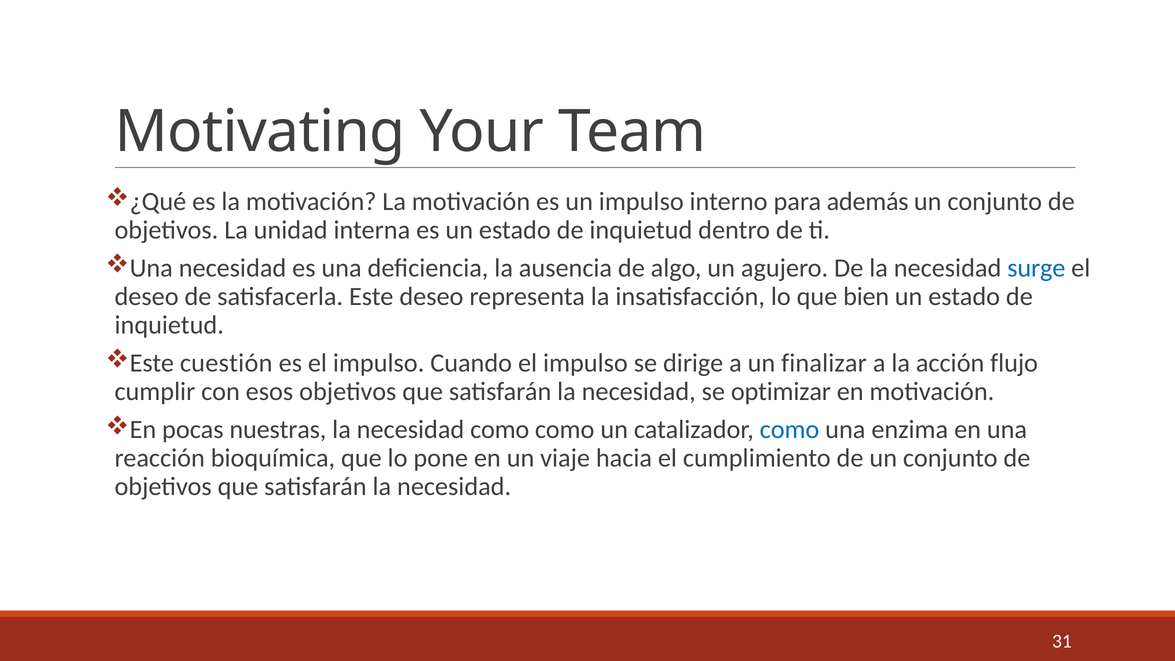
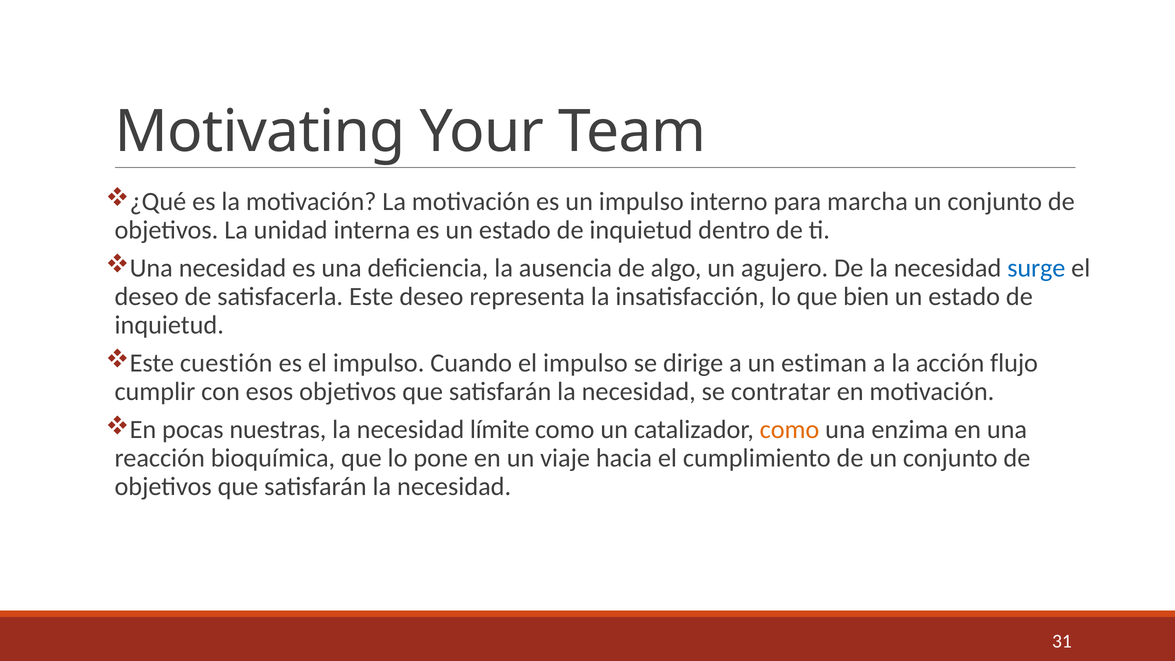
además: además -> marcha (867, 201)
finalizar: finalizar -> estiman (824, 363)
optimizar: optimizar -> contratar (781, 392)
necesidad como: como -> límite (500, 430)
como colour: blue -> orange (790, 430)
